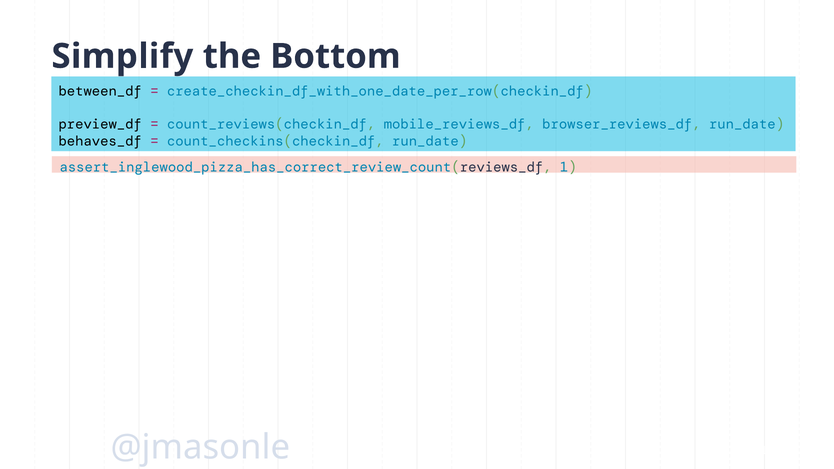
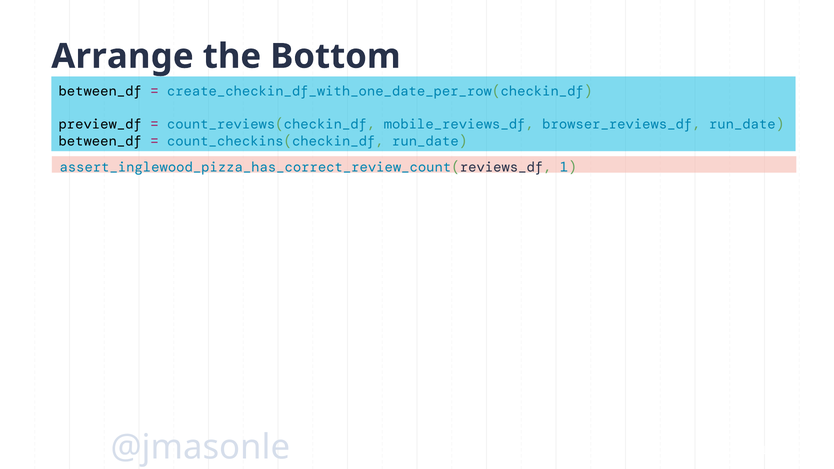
Simplify: Simplify -> Arrange (122, 56)
behaves_df: behaves_df -> between_df (100, 141)
